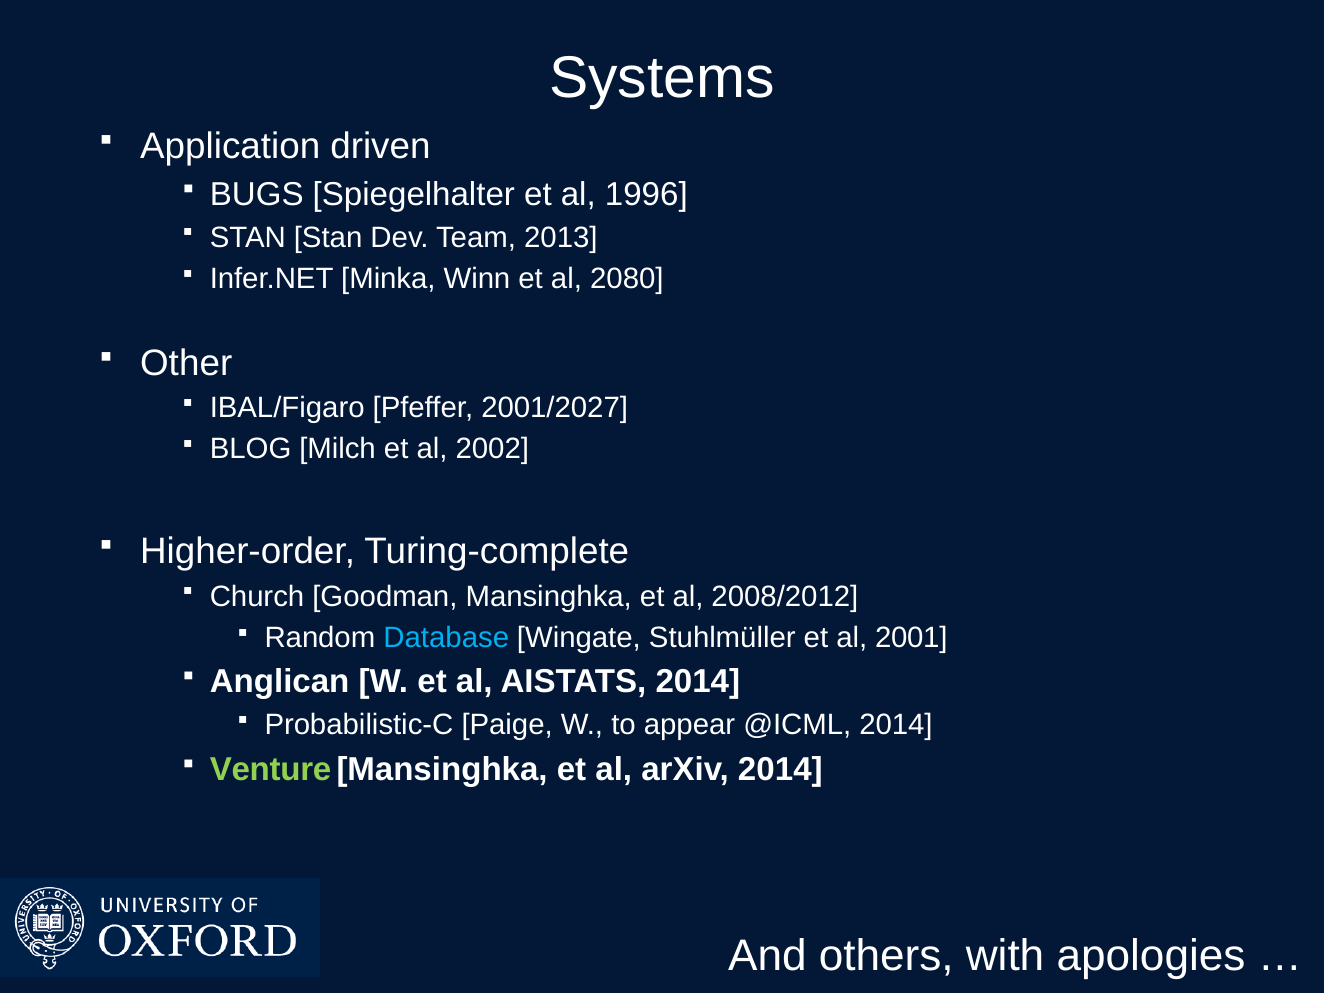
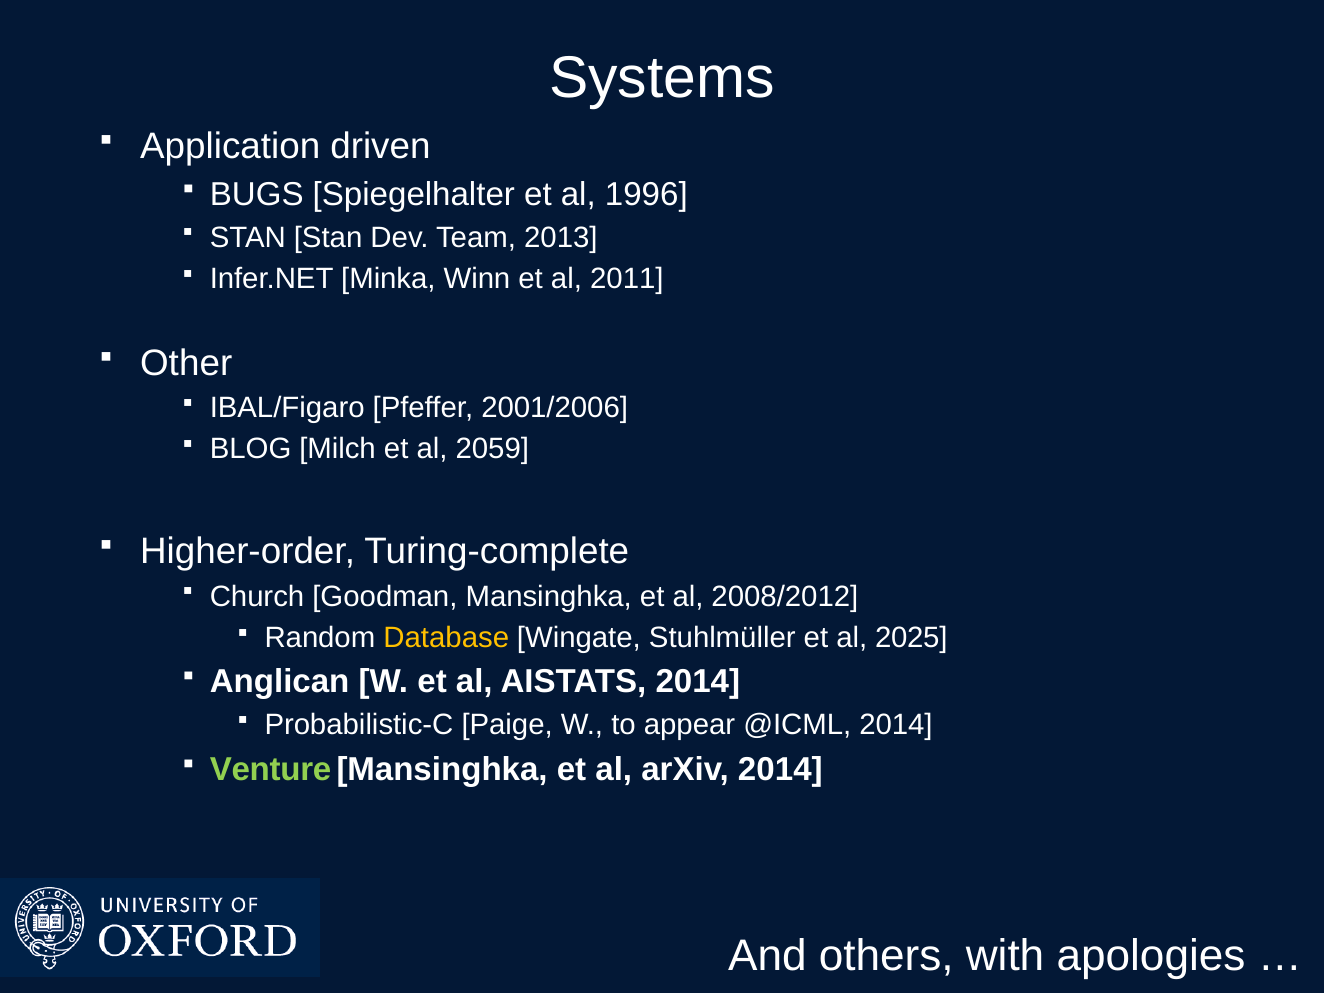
2080: 2080 -> 2011 (627, 279)
2001/2027: 2001/2027 -> 2001/2006 (555, 408)
2002: 2002 -> 2059 (492, 449)
Database colour: light blue -> yellow (446, 638)
2001: 2001 -> 2025 (911, 638)
